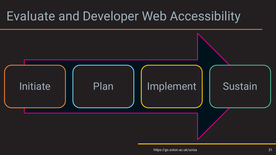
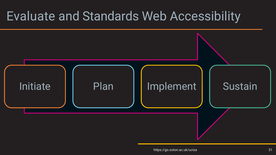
Developer: Developer -> Standards (111, 16)
